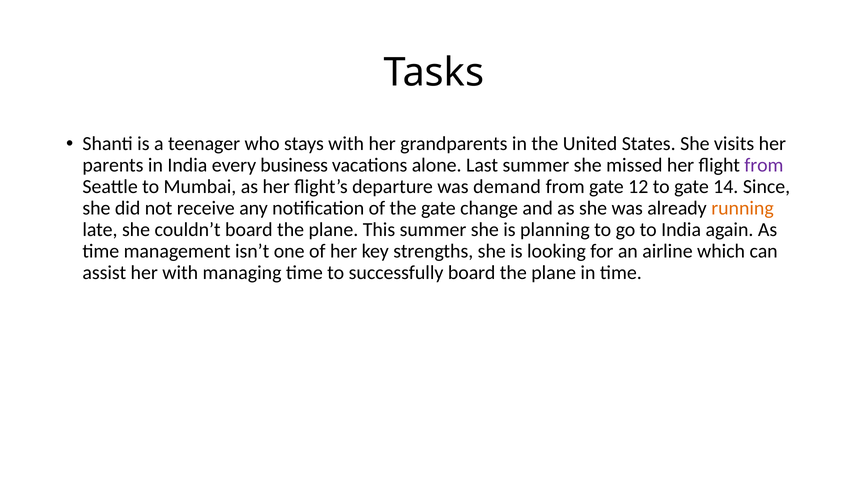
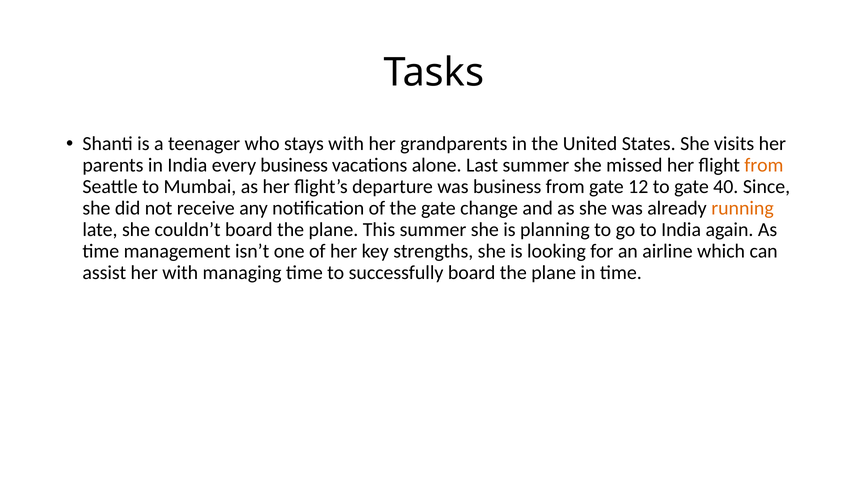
from colour: purple -> orange (764, 165)
was demand: demand -> business (507, 187)
14: 14 -> 40 (726, 187)
